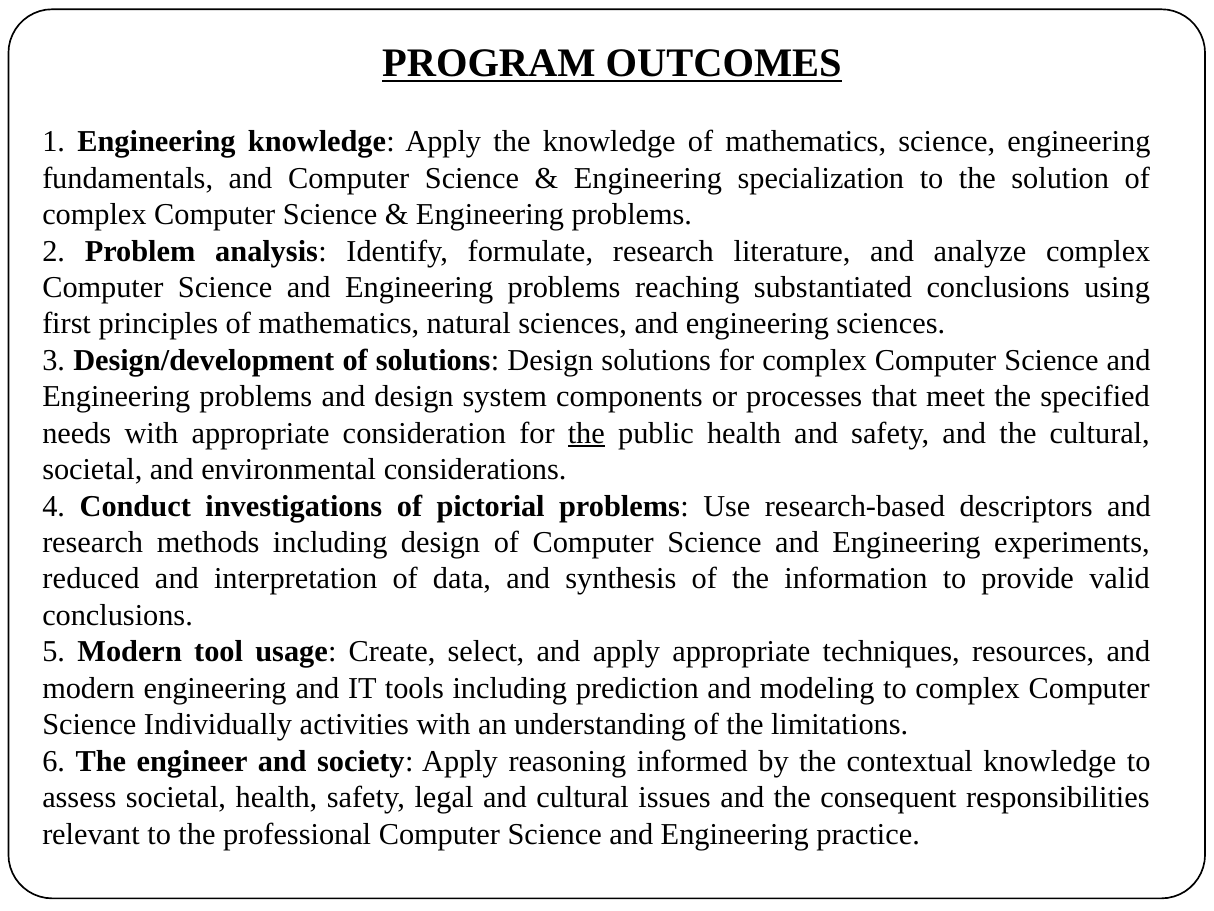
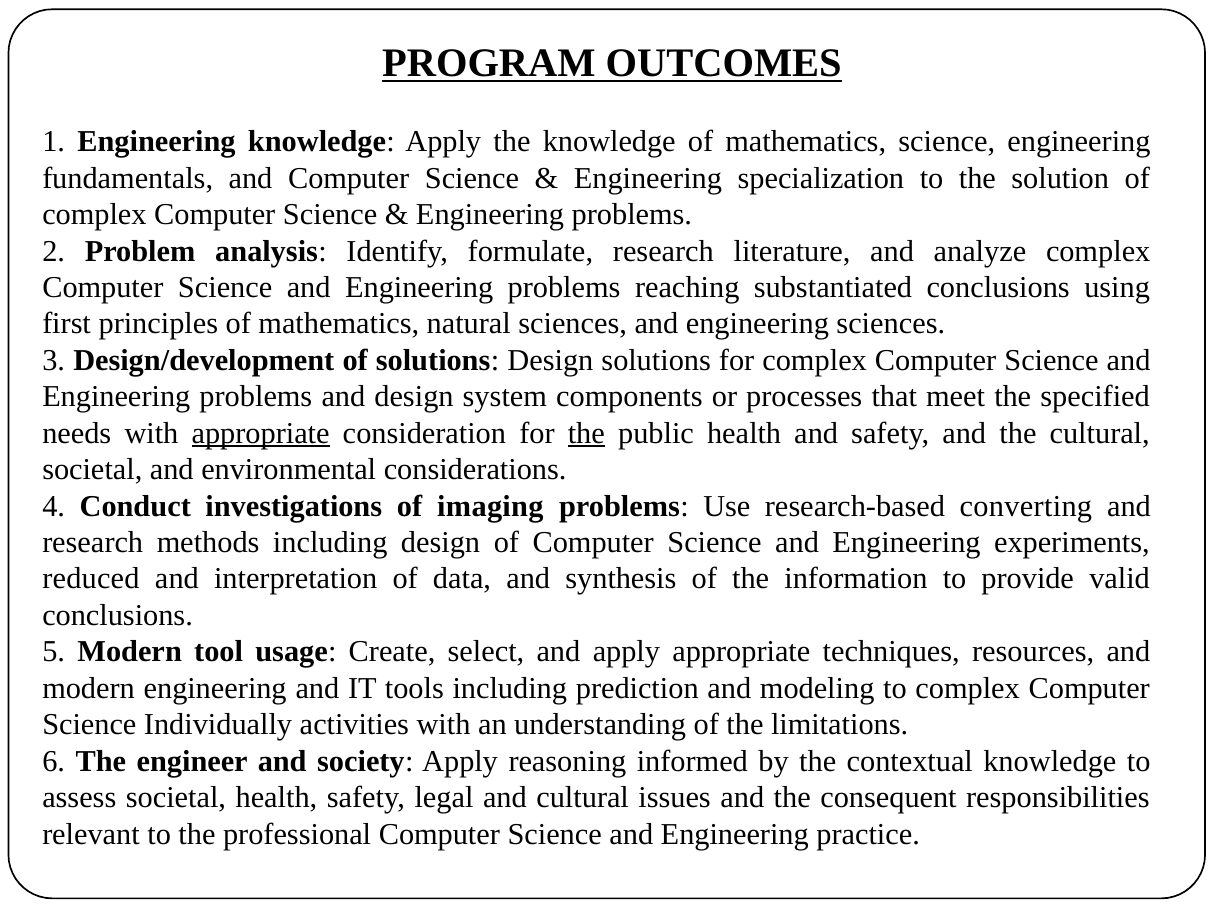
appropriate underline: none -> present (261, 433)
pictorial: pictorial -> imaging (490, 506)
descriptors: descriptors -> converting (1026, 506)
